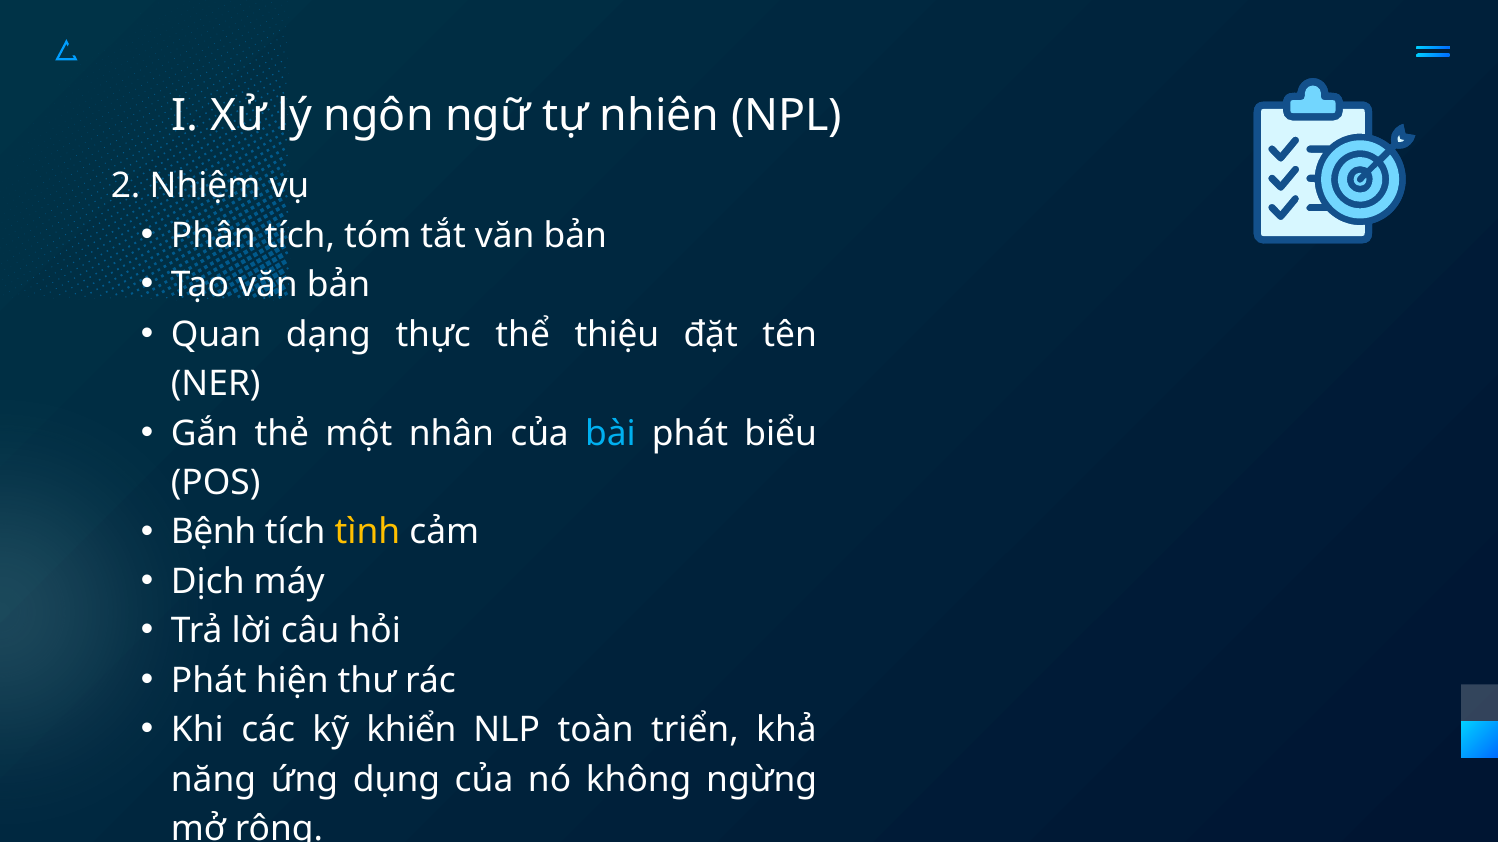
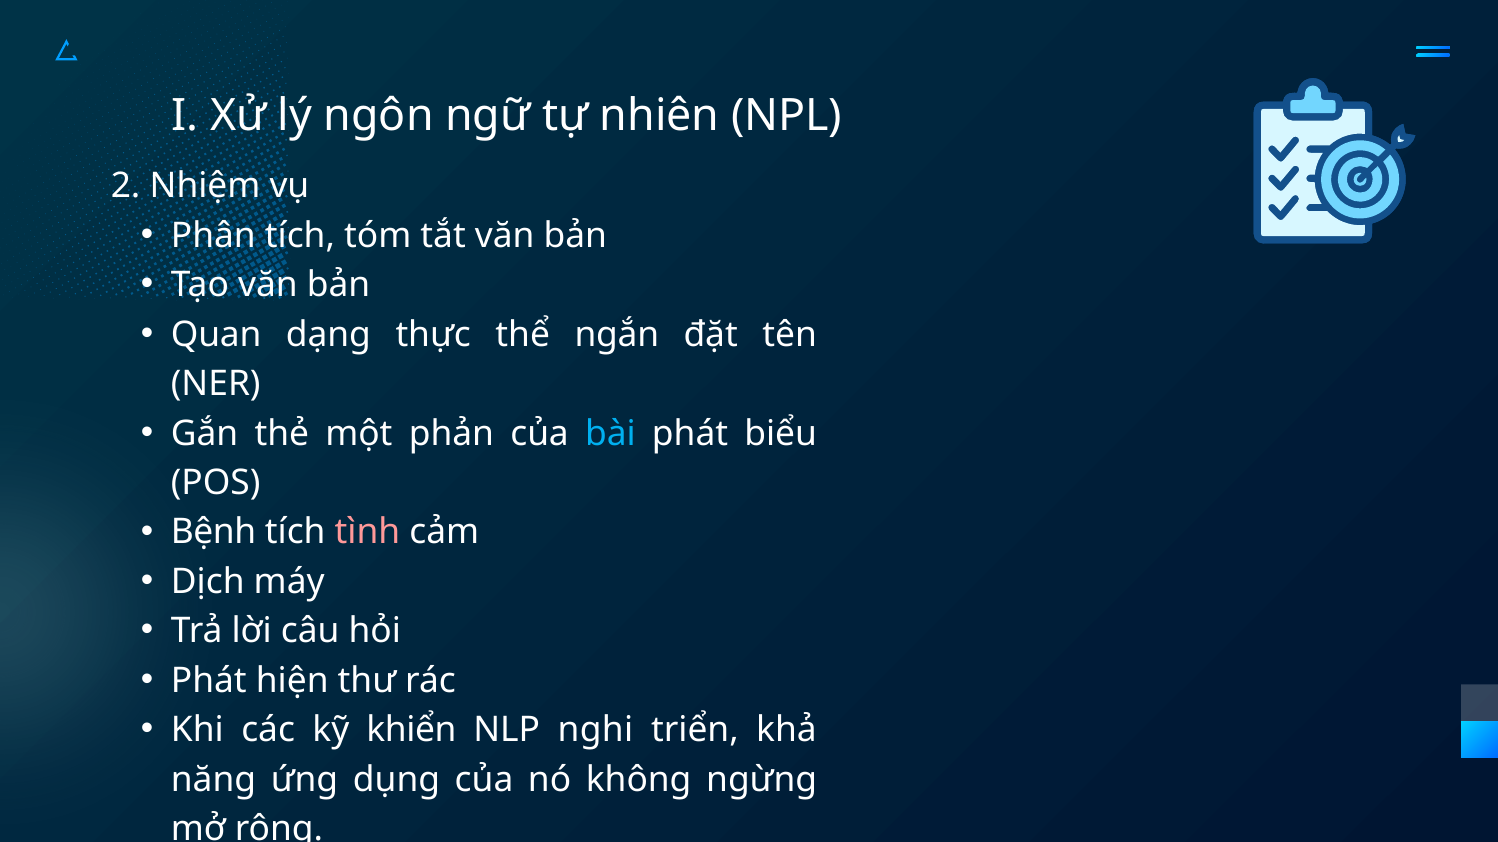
thiệu: thiệu -> ngắn (617, 335)
nhân: nhân -> phản (451, 434)
tình colour: yellow -> pink (367, 533)
toàn: toàn -> nghi (595, 731)
